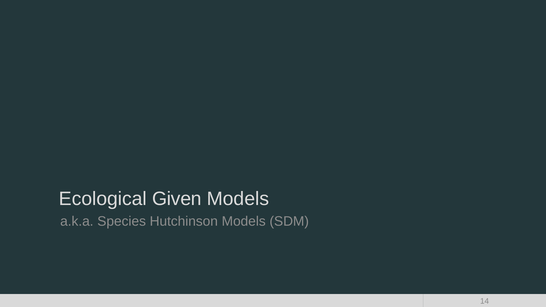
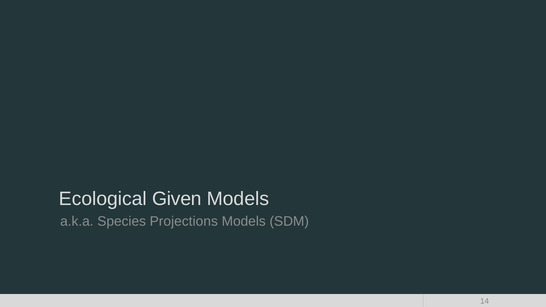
Hutchinson: Hutchinson -> Projections (184, 221)
